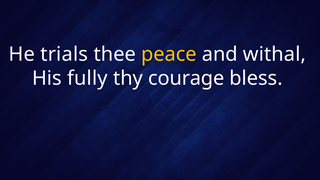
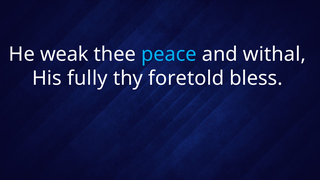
trials: trials -> weak (64, 54)
peace colour: yellow -> light blue (169, 54)
courage: courage -> foretold (186, 78)
